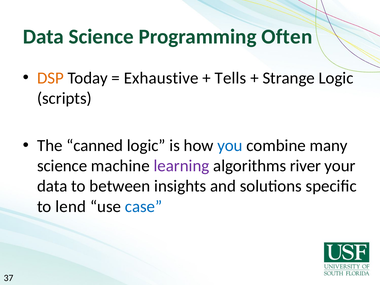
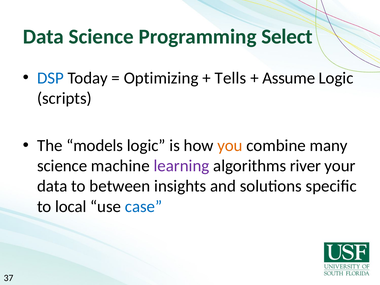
Often: Often -> Select (287, 37)
DSP colour: orange -> blue (50, 78)
Exhaustive: Exhaustive -> Optimizing (161, 78)
Strange: Strange -> Assume (289, 78)
canned: canned -> models (95, 146)
you colour: blue -> orange (230, 146)
lend: lend -> local (71, 206)
